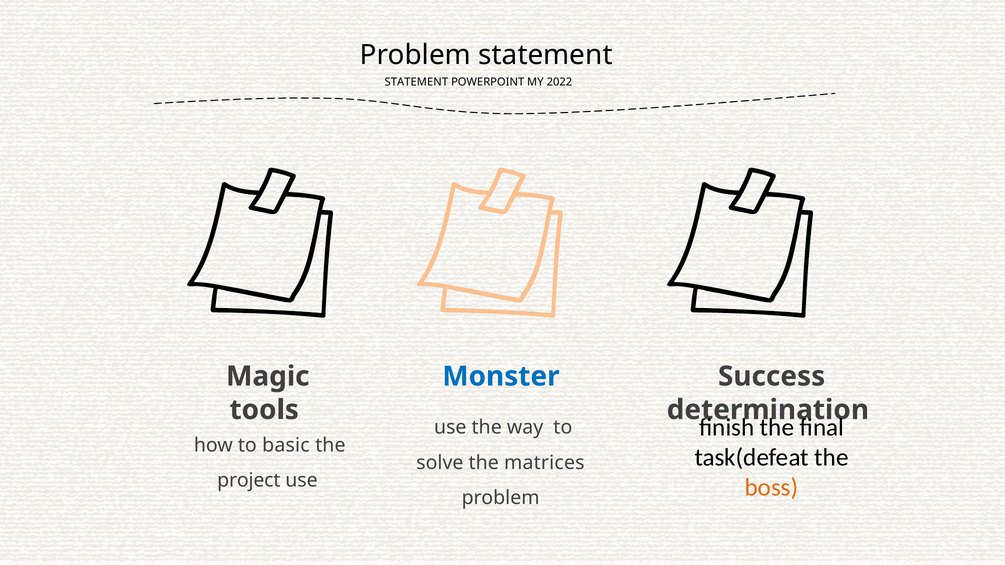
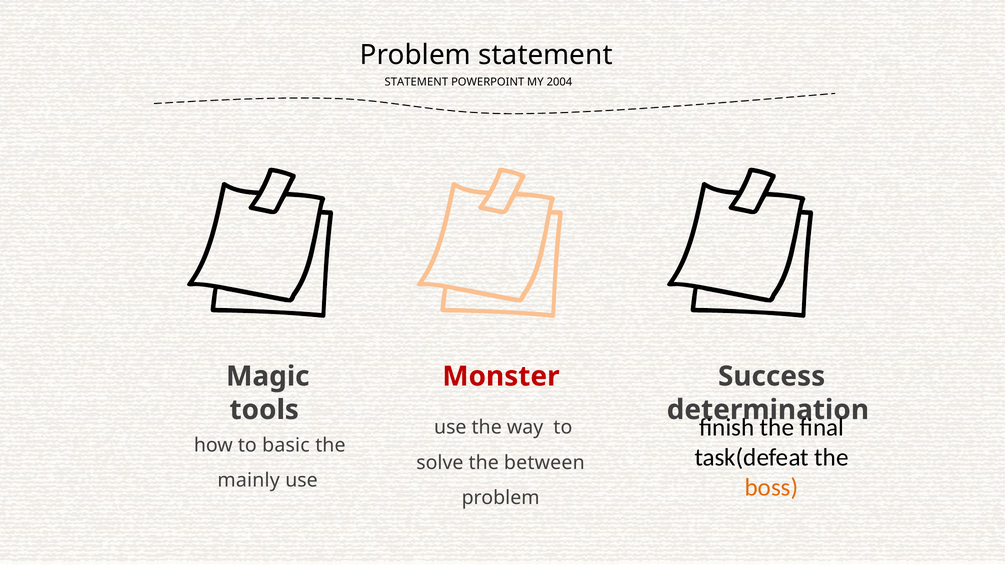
2022: 2022 -> 2004 (559, 82)
Monster colour: blue -> red (501, 377)
matrices: matrices -> between (544, 463)
project: project -> mainly (249, 481)
